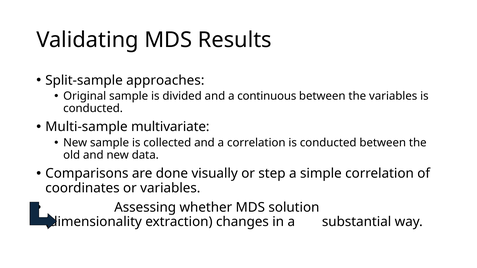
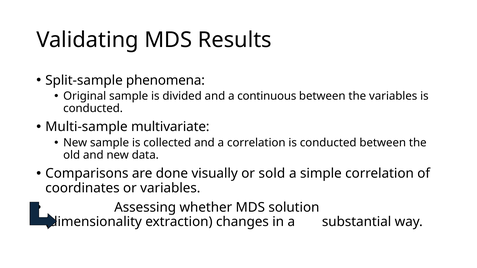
approaches: approaches -> phenomena (165, 80)
step: step -> sold (272, 174)
